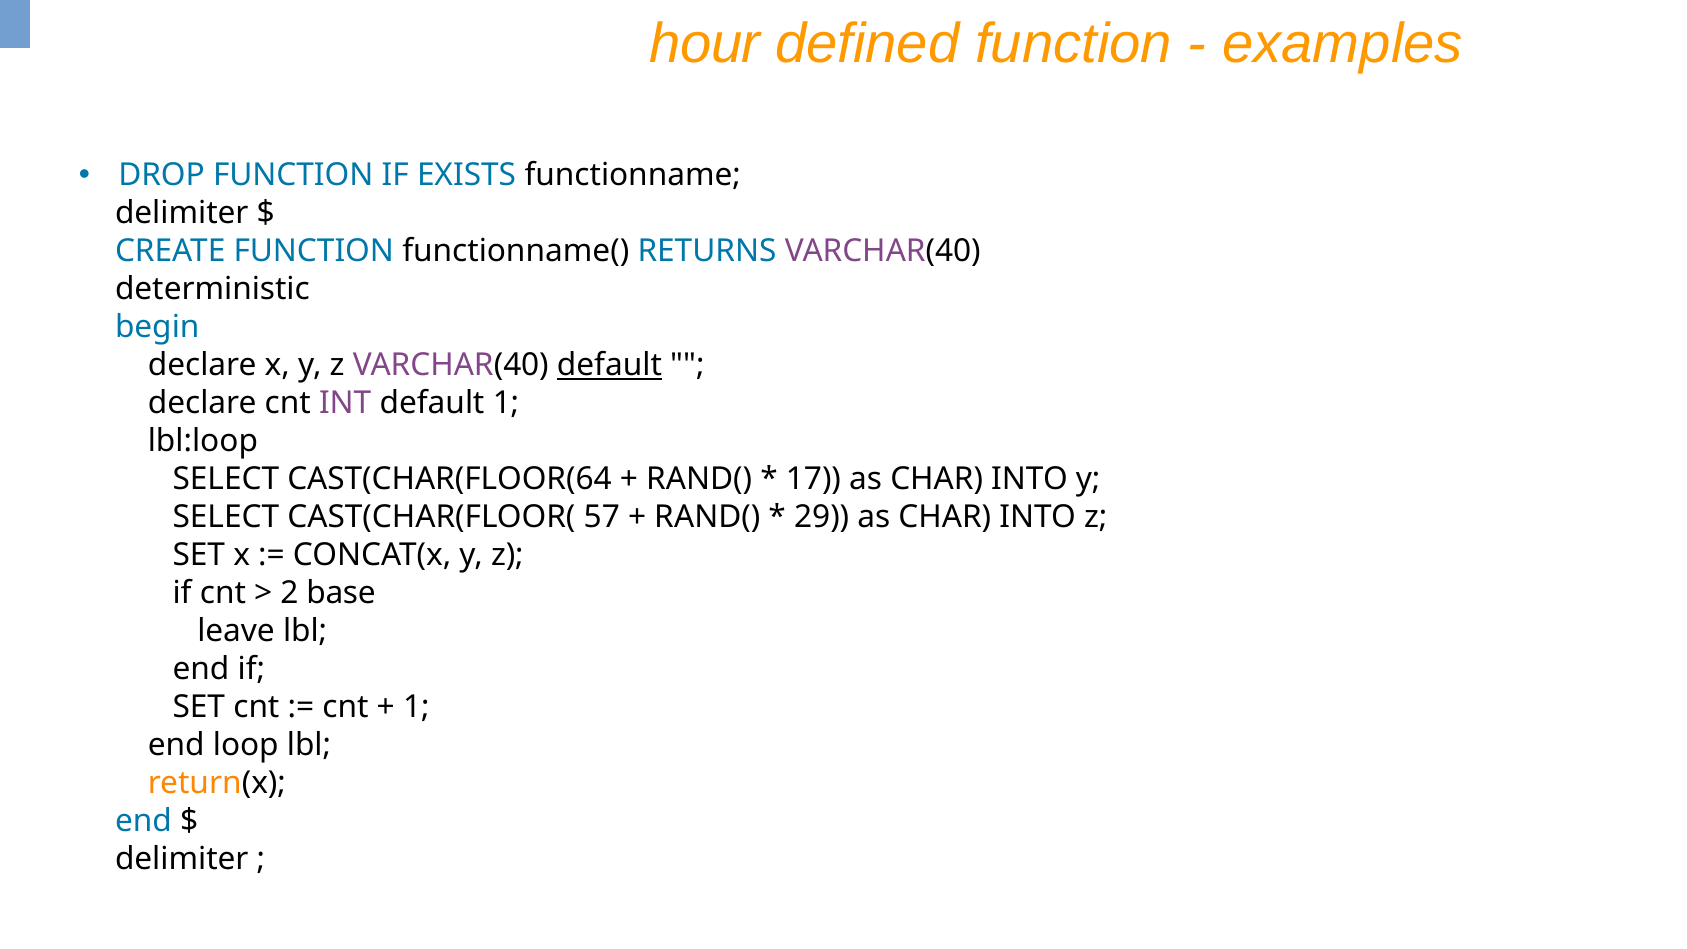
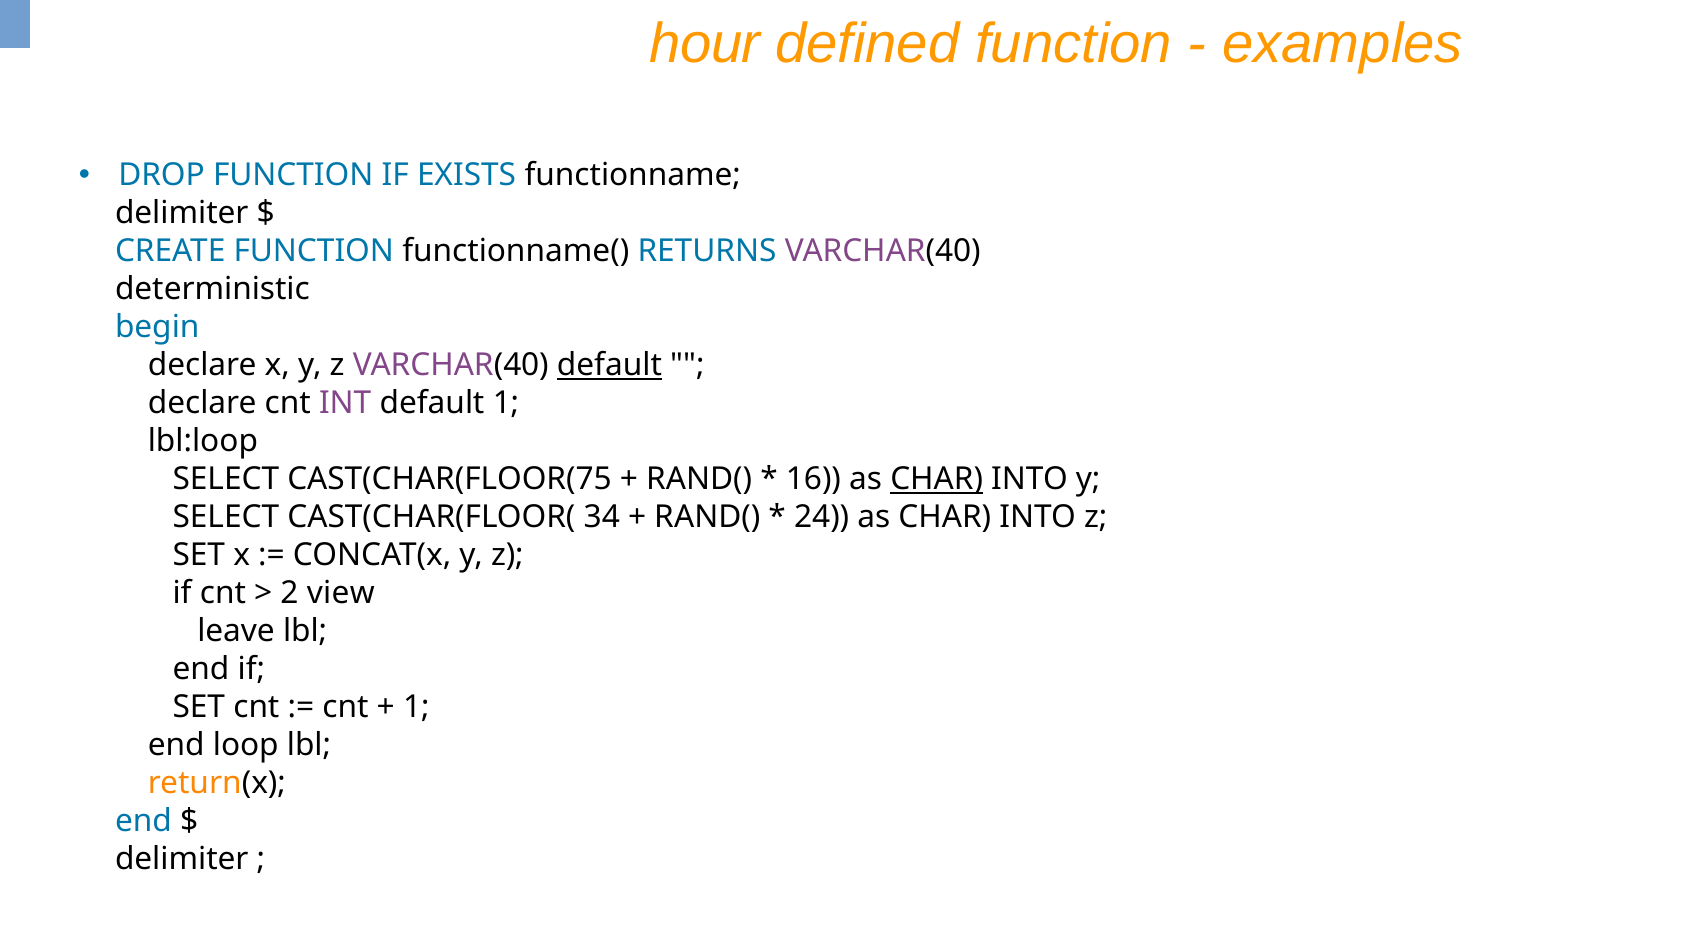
CAST(CHAR(FLOOR(64: CAST(CHAR(FLOOR(64 -> CAST(CHAR(FLOOR(75 (449, 479)
17: 17 -> 16 (813, 479)
CHAR underline: none -> present (937, 479)
57: 57 -> 34 (602, 517)
29: 29 -> 24 (822, 517)
base: base -> view (341, 593)
